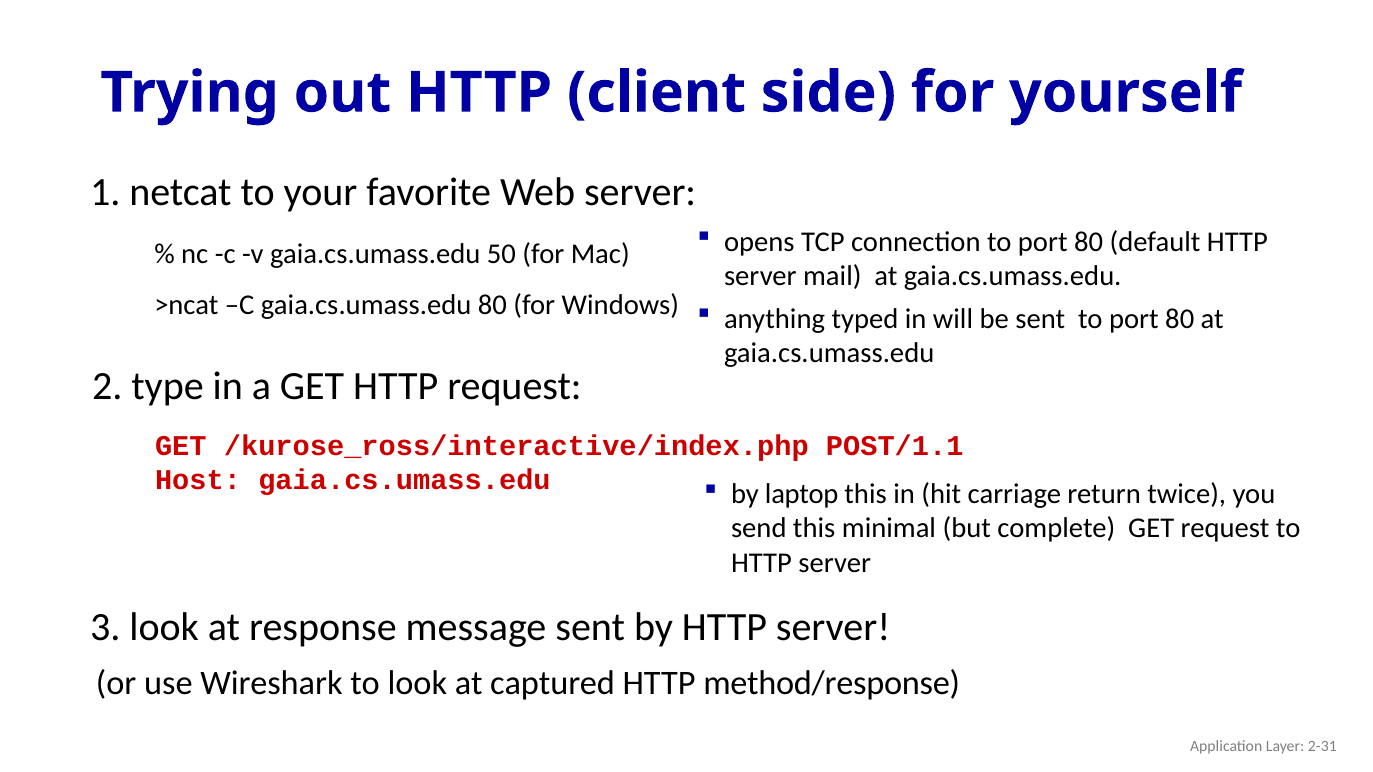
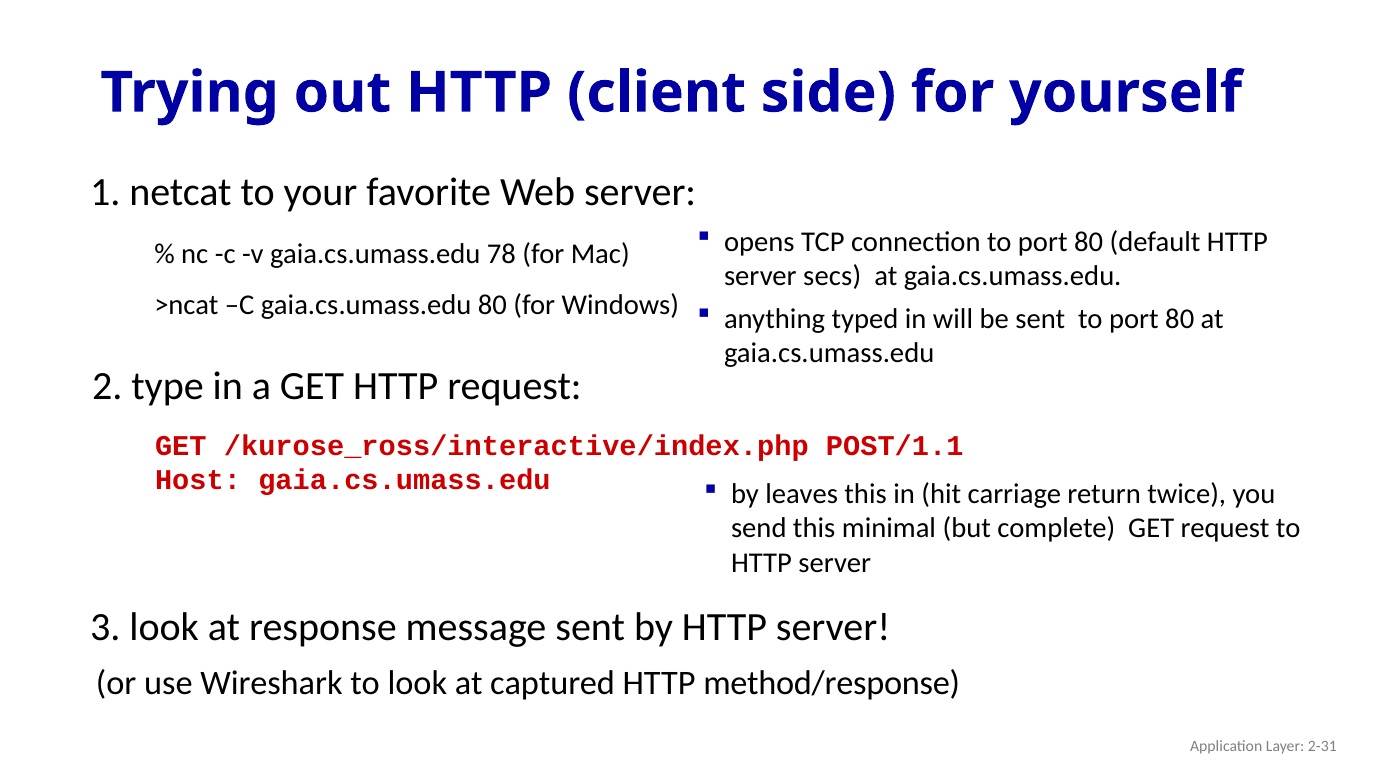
50: 50 -> 78 (501, 254)
mail: mail -> secs (832, 276)
laptop: laptop -> leaves (802, 494)
